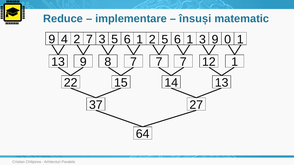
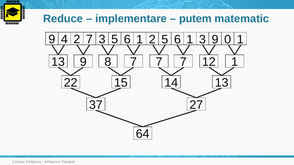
însuși: însuși -> putem (195, 19)
